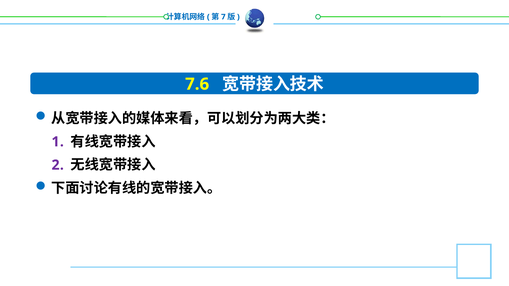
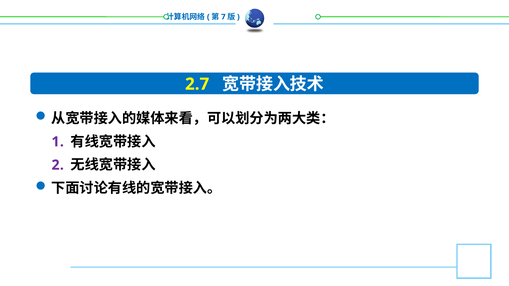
7.6: 7.6 -> 2.7 (197, 84)
